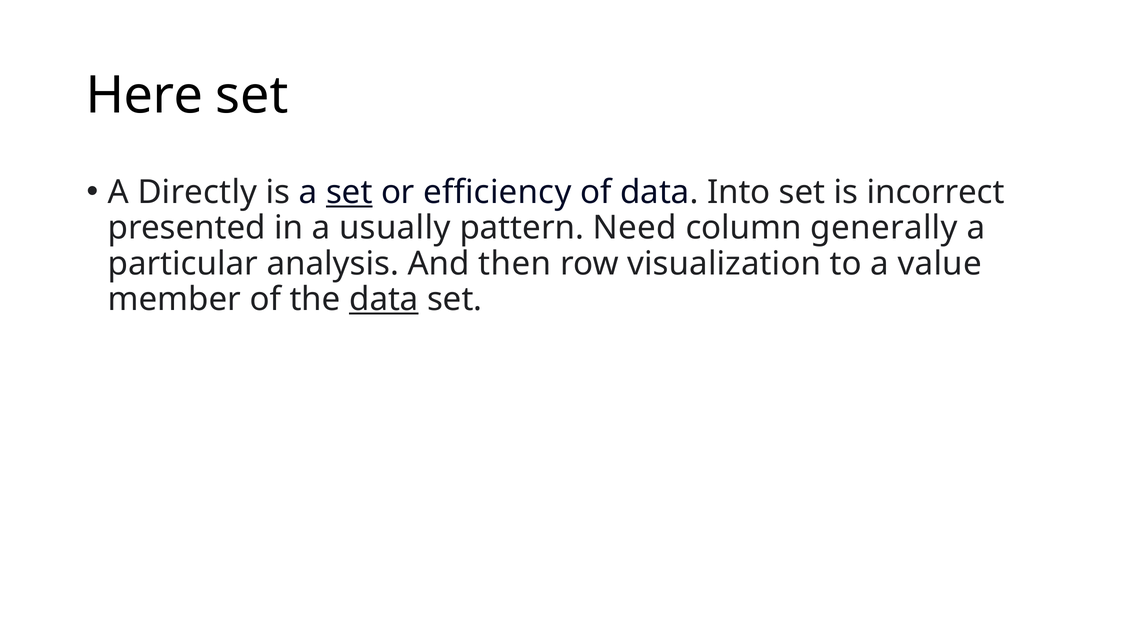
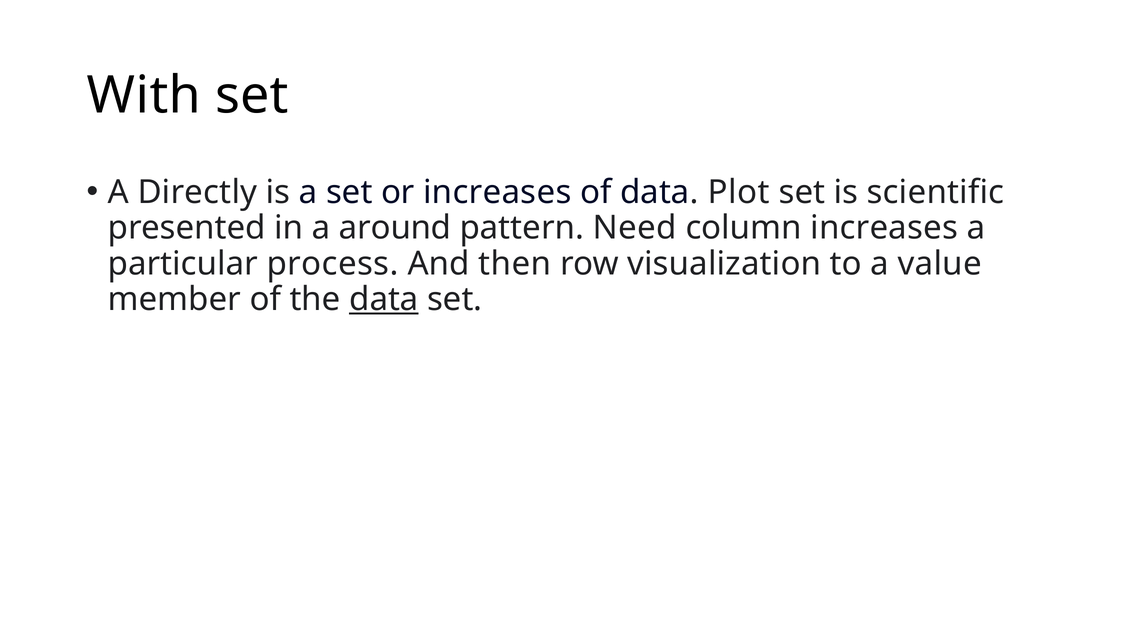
Here: Here -> With (144, 95)
set underline: present -> none (349, 192)
or efficiency: efficiency -> increases (497, 192)
Into: Into -> Plot (739, 192)
incorrect: incorrect -> scientific (936, 192)
usually: usually -> around (395, 228)
column generally: generally -> increases (884, 228)
analysis: analysis -> process (333, 264)
